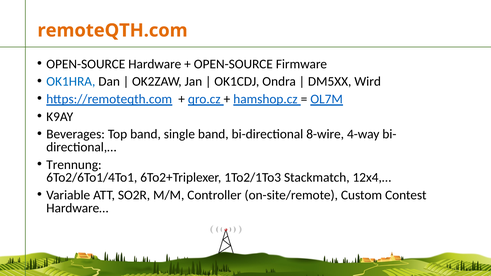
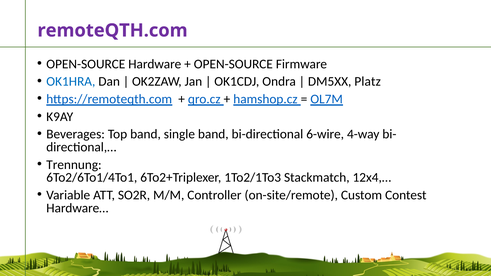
remoteQTH.com colour: orange -> purple (113, 30)
Wird: Wird -> Platz (368, 82)
8-wire: 8-wire -> 6-wire (325, 134)
